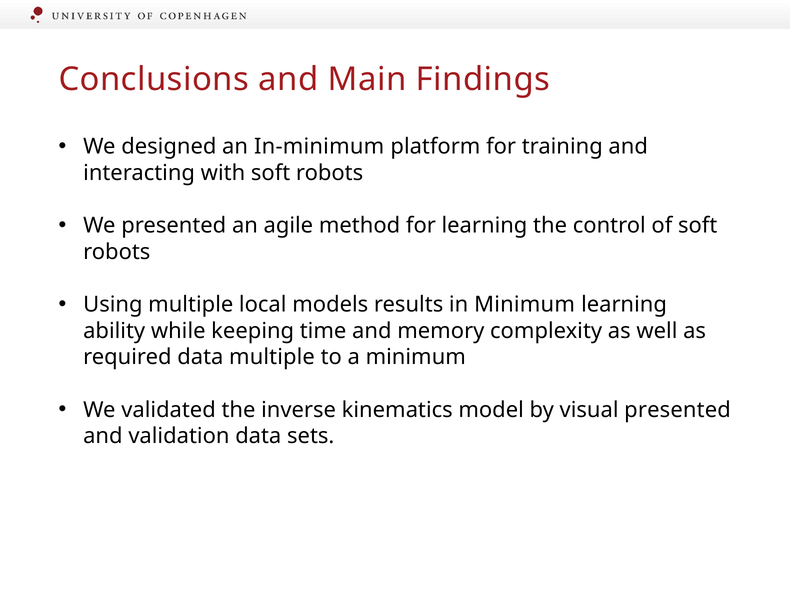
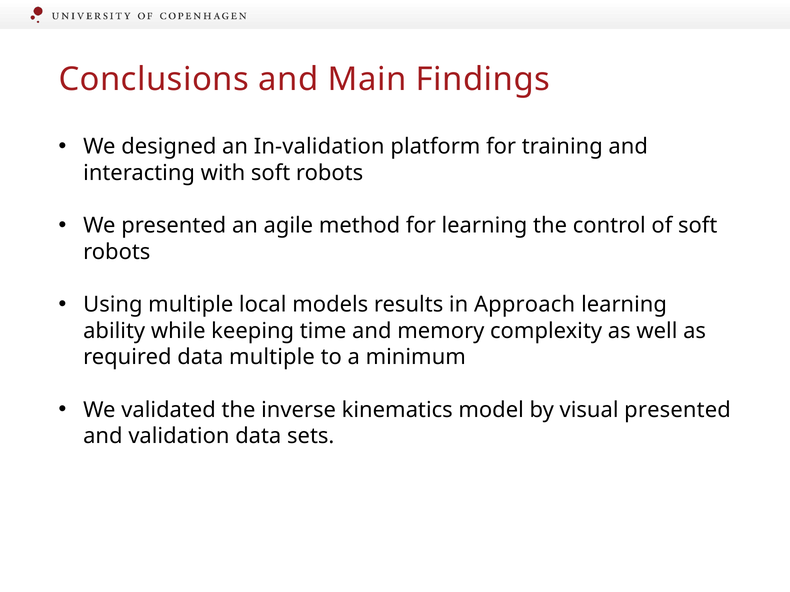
In-minimum: In-minimum -> In-validation (319, 147)
in Minimum: Minimum -> Approach (525, 305)
